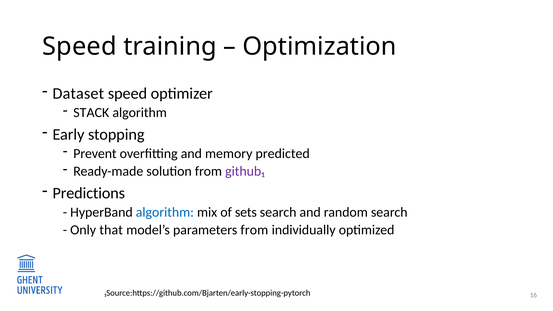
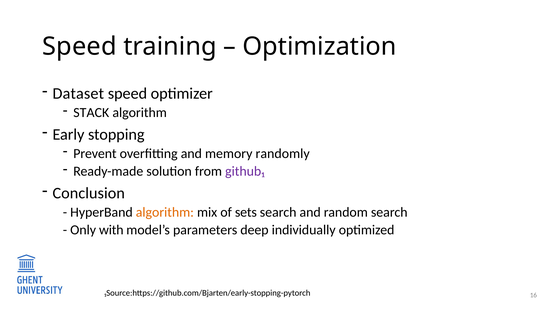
predicted: predicted -> randomly (283, 153)
Predictions: Predictions -> Conclusion (89, 193)
algorithm colour: blue -> orange (165, 212)
that: that -> with (111, 230)
parameters from: from -> deep (254, 230)
